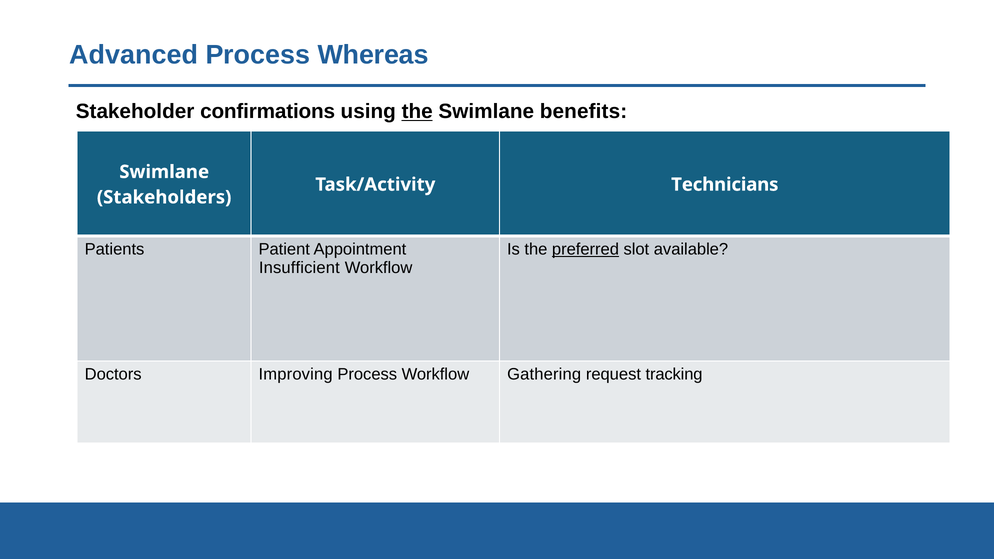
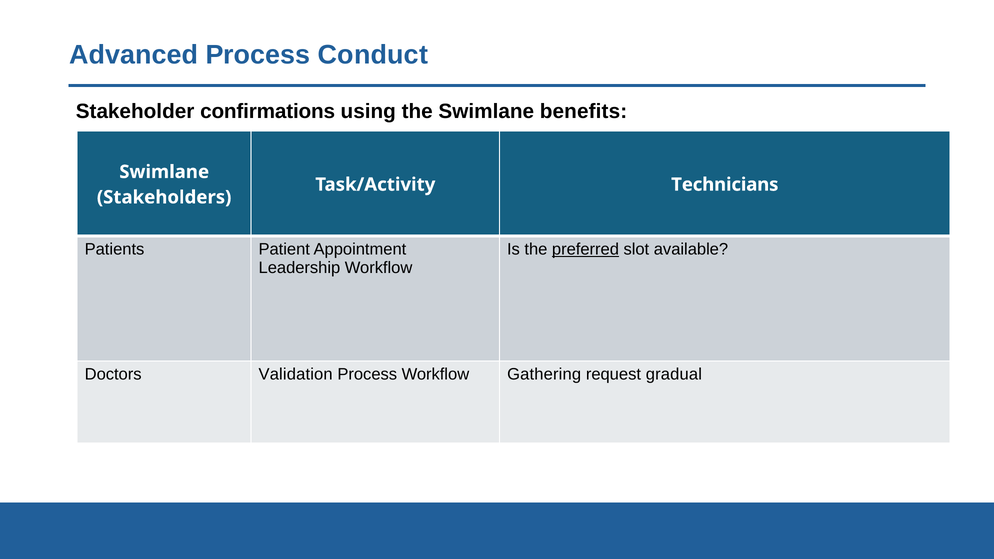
Whereas: Whereas -> Conduct (373, 55)
the underline: present -> none (417, 112)
Insufficient: Insufficient -> Leadership (299, 268)
Improving: Improving -> Validation (296, 374)
tracking: tracking -> gradual (674, 374)
